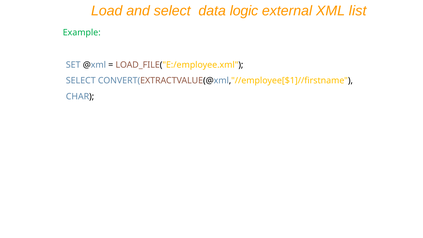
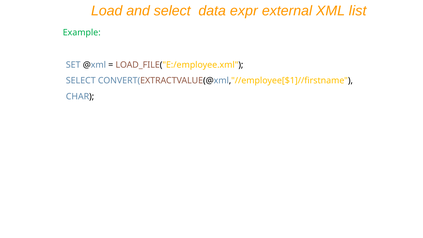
logic: logic -> expr (244, 11)
